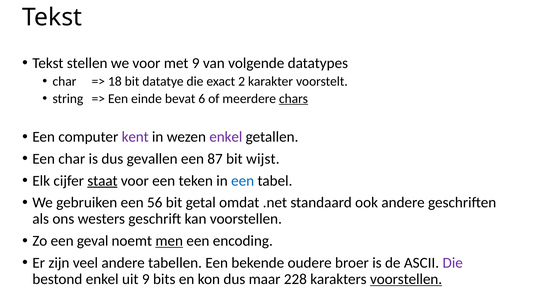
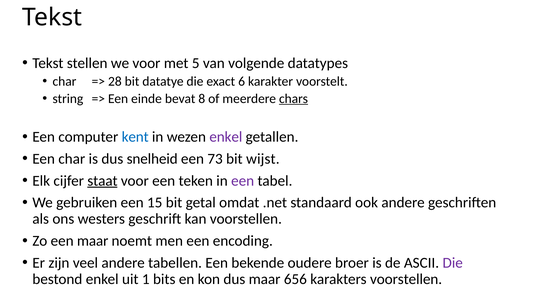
met 9: 9 -> 5 (196, 63)
18: 18 -> 28 (115, 81)
2: 2 -> 6 (242, 81)
6: 6 -> 8 (202, 99)
kent colour: purple -> blue (135, 137)
gevallen: gevallen -> snelheid (152, 159)
87: 87 -> 73 (215, 159)
een colour: blue -> purple (243, 181)
56: 56 -> 15 (155, 203)
een geval: geval -> maar (93, 241)
men underline: present -> none (169, 241)
uit 9: 9 -> 1 (146, 280)
228: 228 -> 656 (295, 280)
voorstellen underline: present -> none (406, 280)
